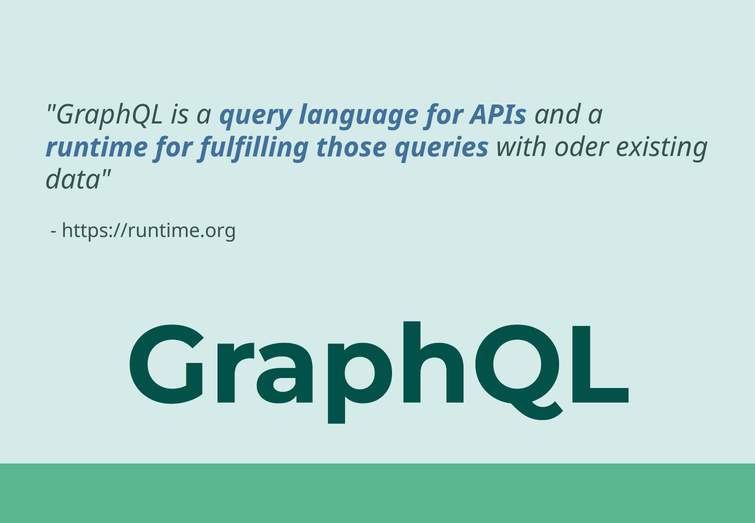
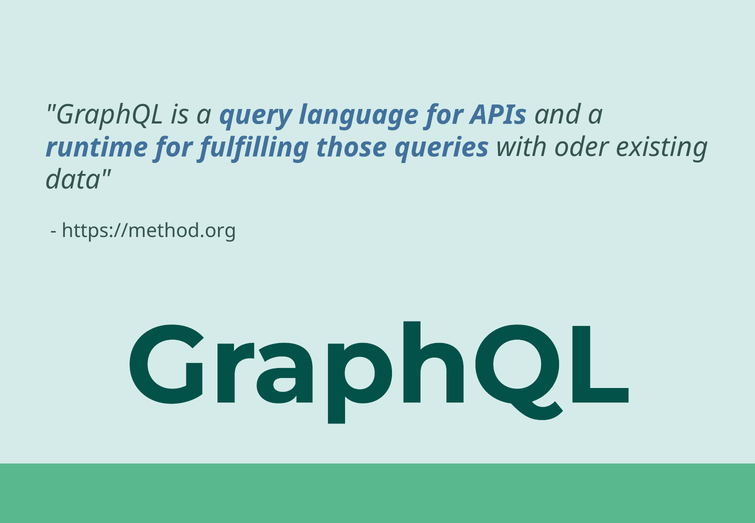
https://runtime.org: https://runtime.org -> https://method.org (149, 231)
